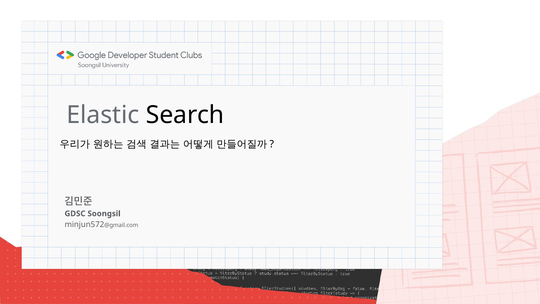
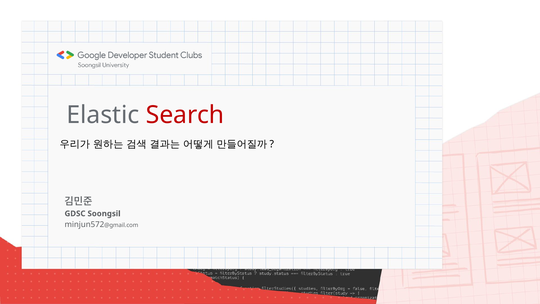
Search colour: black -> red (185, 115)
